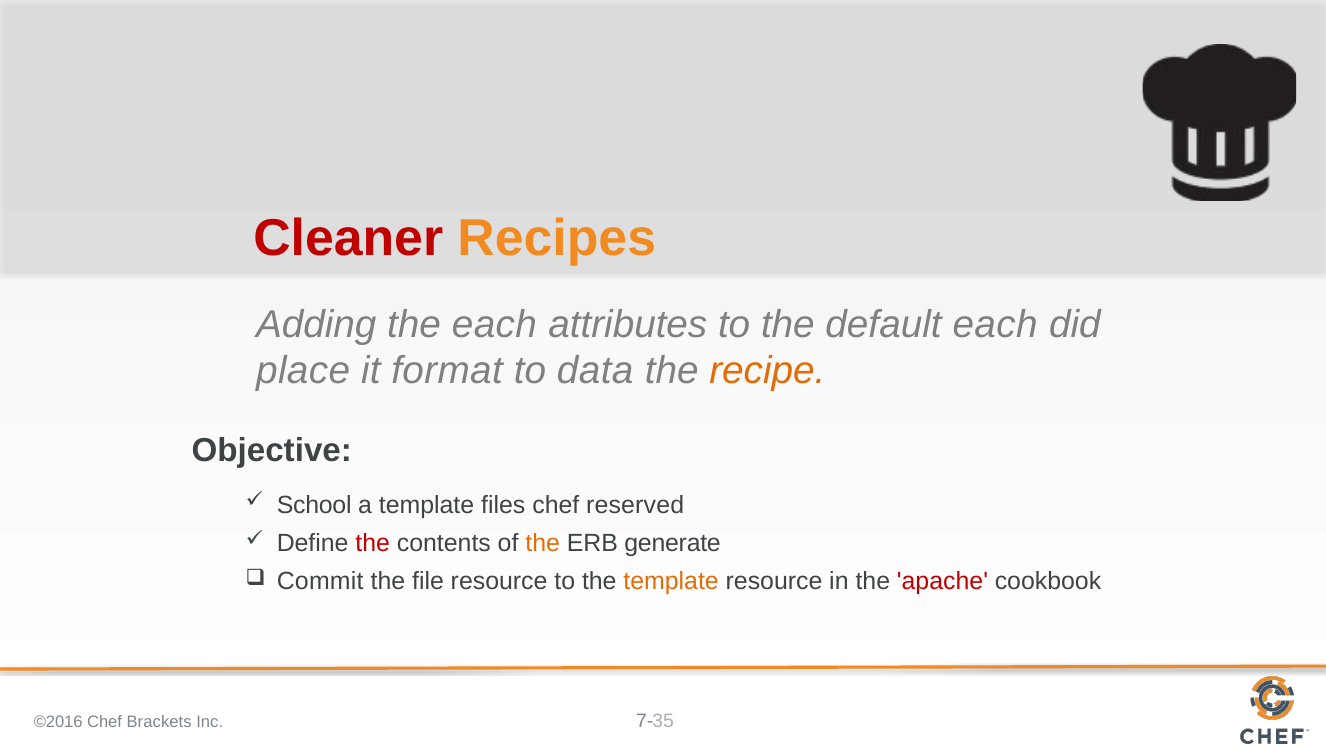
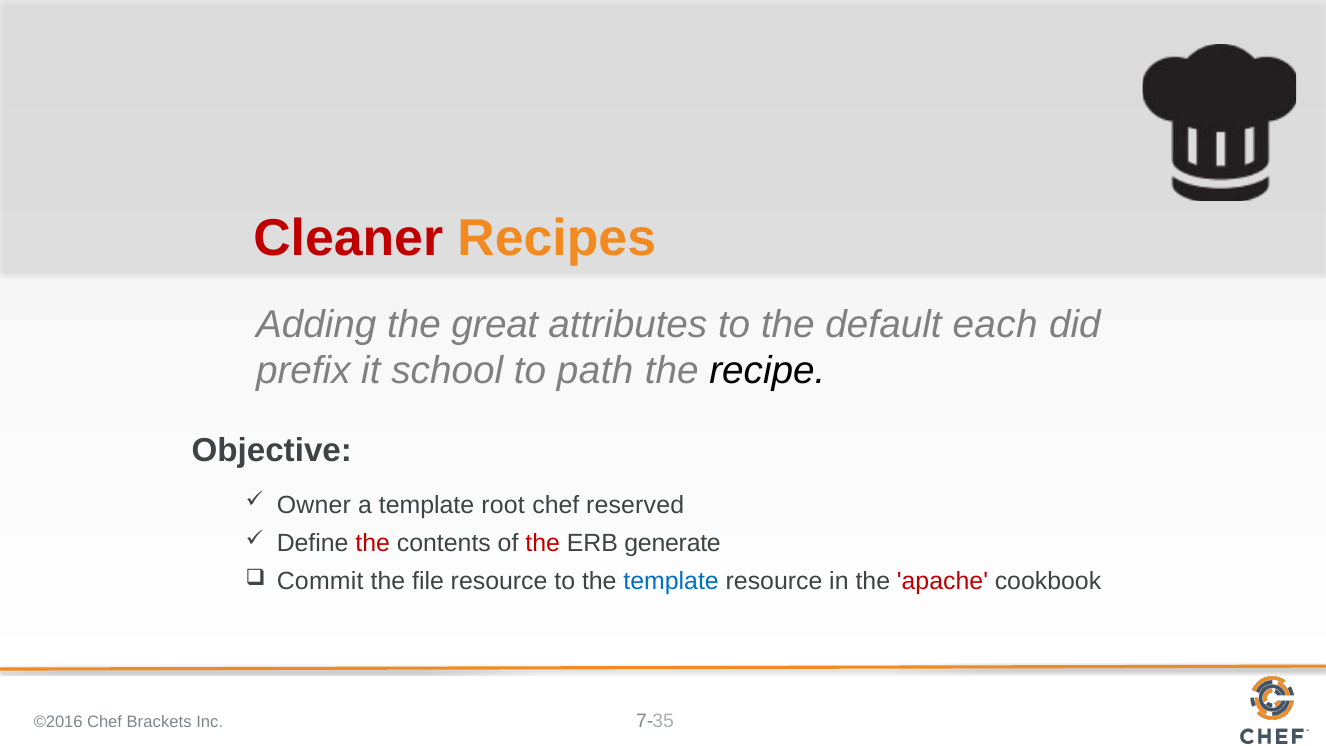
the each: each -> great (495, 324)
place: place -> prefix (303, 371)
format: format -> school (447, 371)
data: data -> path (595, 371)
recipe colour: orange -> black (767, 371)
School: School -> Owner (314, 505)
files: files -> root (503, 505)
the colour: orange -> red (543, 543)
template colour: orange -> blue (671, 581)
